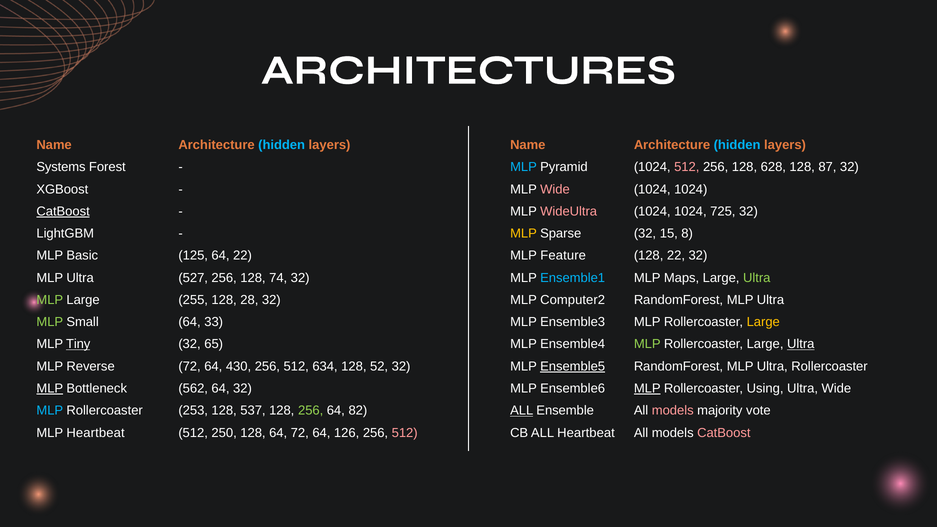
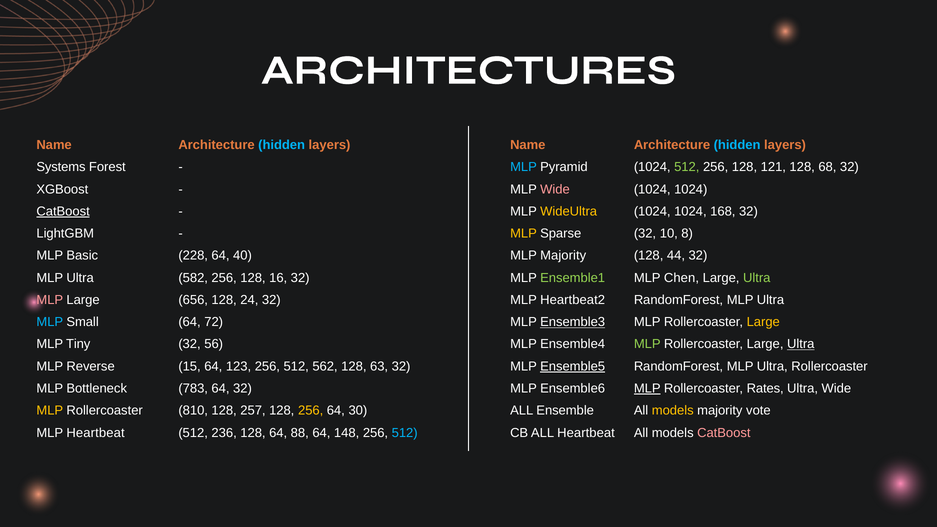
512 colour: pink -> light green (687, 167)
628: 628 -> 121 (773, 167)
87: 87 -> 68 (827, 167)
WideUltra colour: pink -> yellow (569, 211)
725: 725 -> 168 (723, 211)
15: 15 -> 10 (669, 234)
125: 125 -> 228 (193, 256)
64 22: 22 -> 40 (243, 256)
MLP Feature: Feature -> Majority (563, 256)
128 22: 22 -> 44 (676, 256)
527: 527 -> 582 (193, 278)
74: 74 -> 16 (278, 278)
Ensemble1 colour: light blue -> light green (573, 278)
Maps: Maps -> Chen (681, 278)
MLP colour: light green -> pink (50, 300)
255: 255 -> 656 (193, 300)
28: 28 -> 24 (249, 300)
Computer2: Computer2 -> Heartbeat2 (573, 300)
MLP colour: light green -> light blue (50, 322)
33: 33 -> 72 (214, 322)
Ensemble3 underline: none -> present (573, 322)
Tiny underline: present -> none (78, 344)
65: 65 -> 56 (214, 344)
Reverse 72: 72 -> 15 (190, 366)
430: 430 -> 123 (239, 366)
634: 634 -> 562 (325, 366)
52: 52 -> 63 (379, 366)
MLP underline: present -> none (50, 389)
562: 562 -> 783 (193, 389)
Using: Using -> Rates (765, 389)
MLP colour: light blue -> yellow (50, 411)
253: 253 -> 810 (193, 411)
537: 537 -> 257 (253, 411)
256 colour: light green -> yellow (311, 411)
82: 82 -> 30 (358, 411)
ALL underline: present -> none (522, 411)
models colour: pink -> yellow (673, 411)
250: 250 -> 236 (224, 433)
64 72: 72 -> 88 (300, 433)
126: 126 -> 148 (347, 433)
512 colour: pink -> light blue (405, 433)
